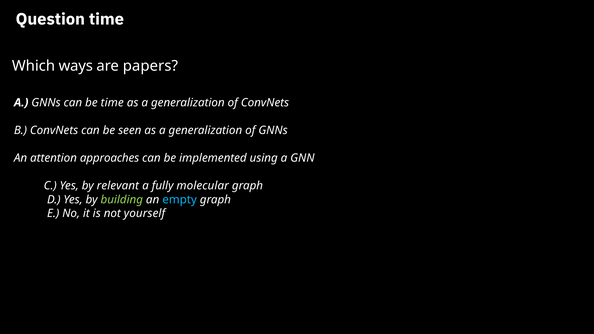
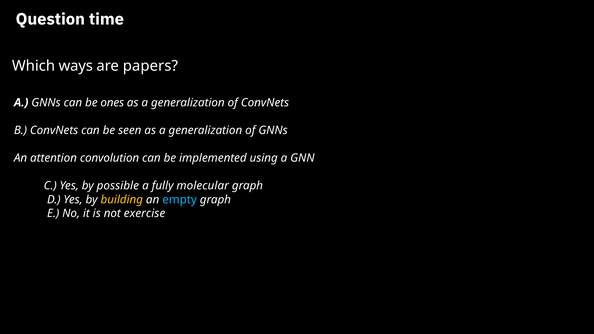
be time: time -> ones (112, 103)
approaches: approaches -> convolution (110, 158)
relevant: relevant -> possible (118, 186)
building colour: light green -> yellow (122, 200)
yourself: yourself -> exercise (145, 214)
